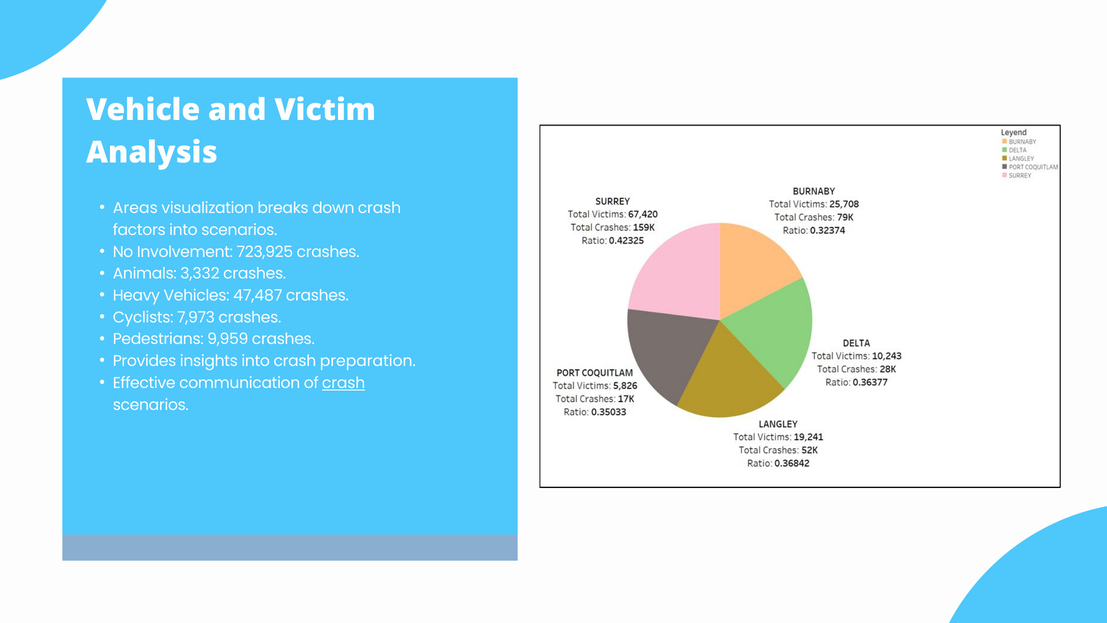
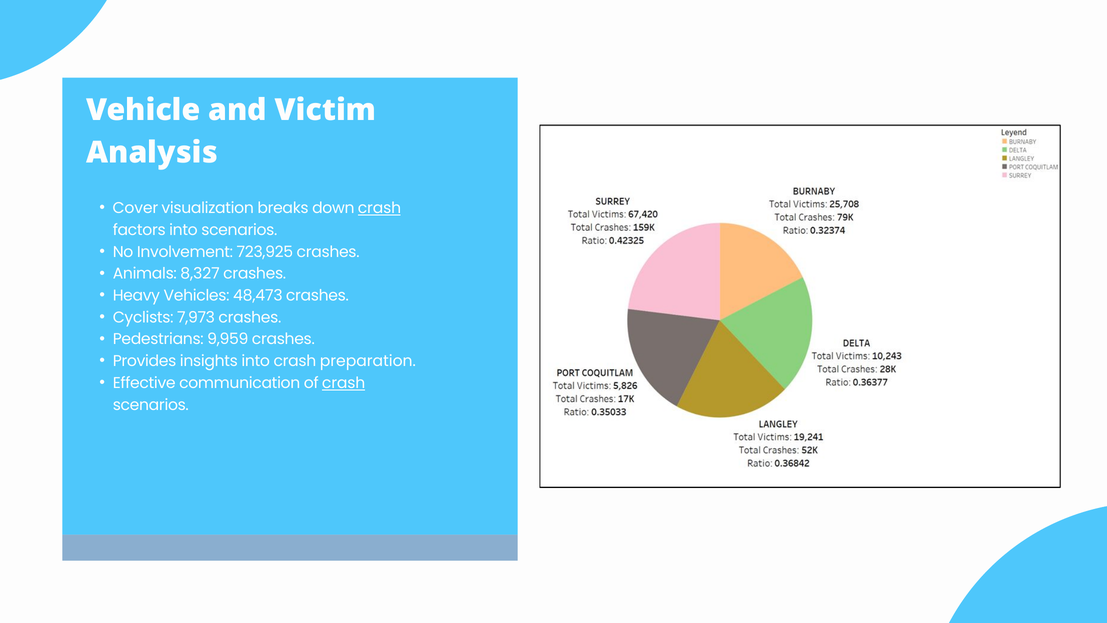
Areas: Areas -> Cover (135, 208)
crash underline: none -> present (379, 208)
3,332: 3,332 -> 8,327 (200, 274)
47,487: 47,487 -> 48,473 (258, 295)
